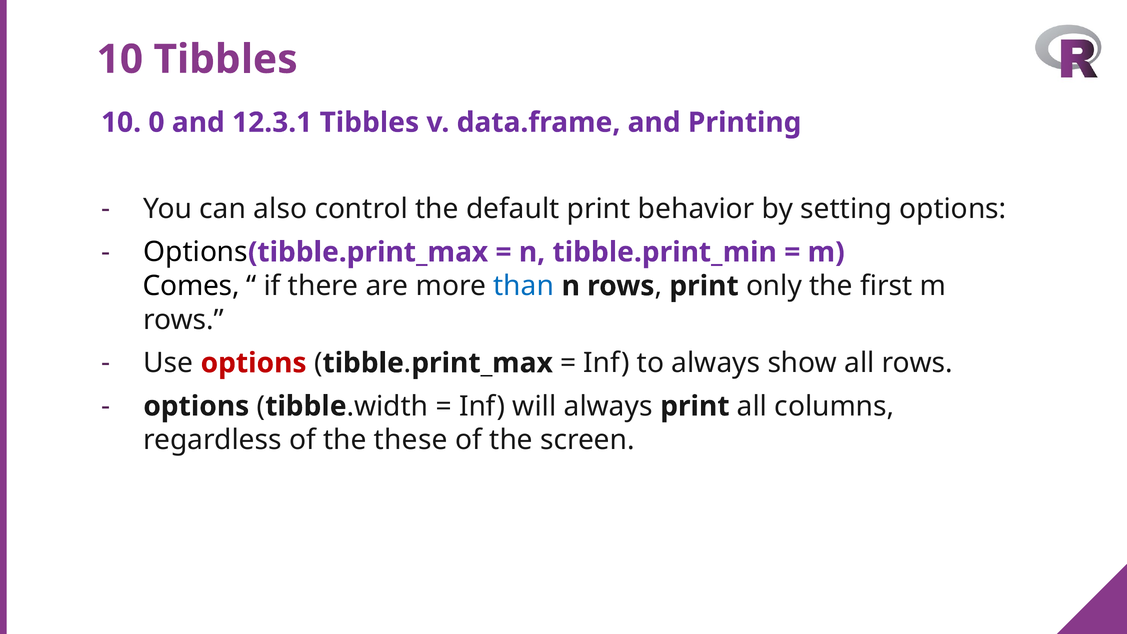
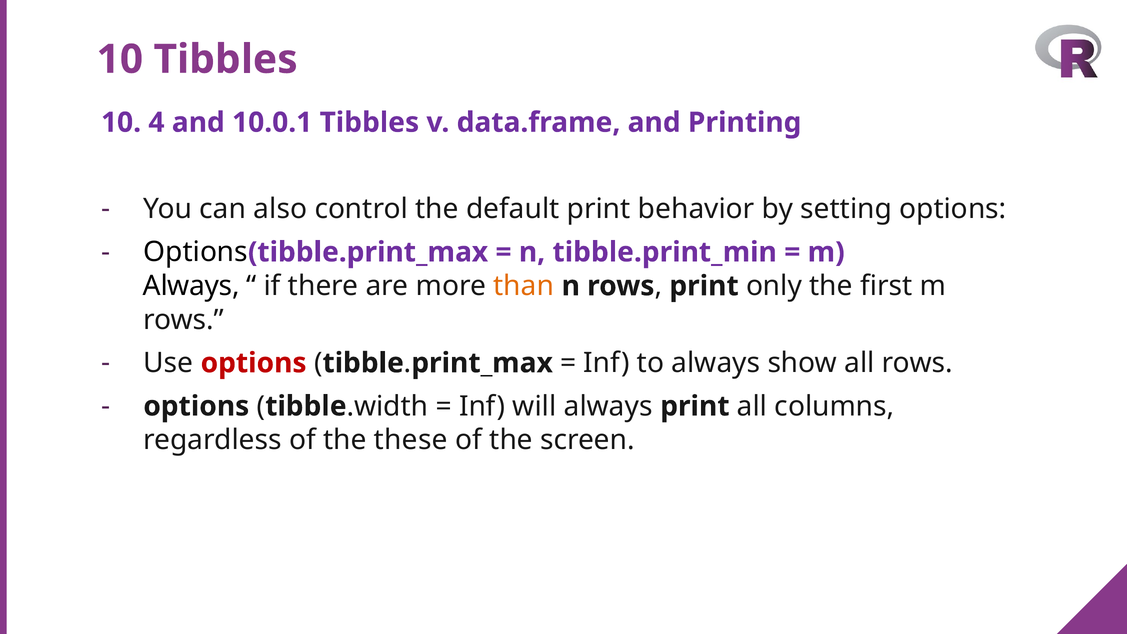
0: 0 -> 4 (156, 122)
12.3.1: 12.3.1 -> 10.0.1 (272, 122)
Comes: Comes -> Always (191, 286)
than colour: blue -> orange (524, 286)
